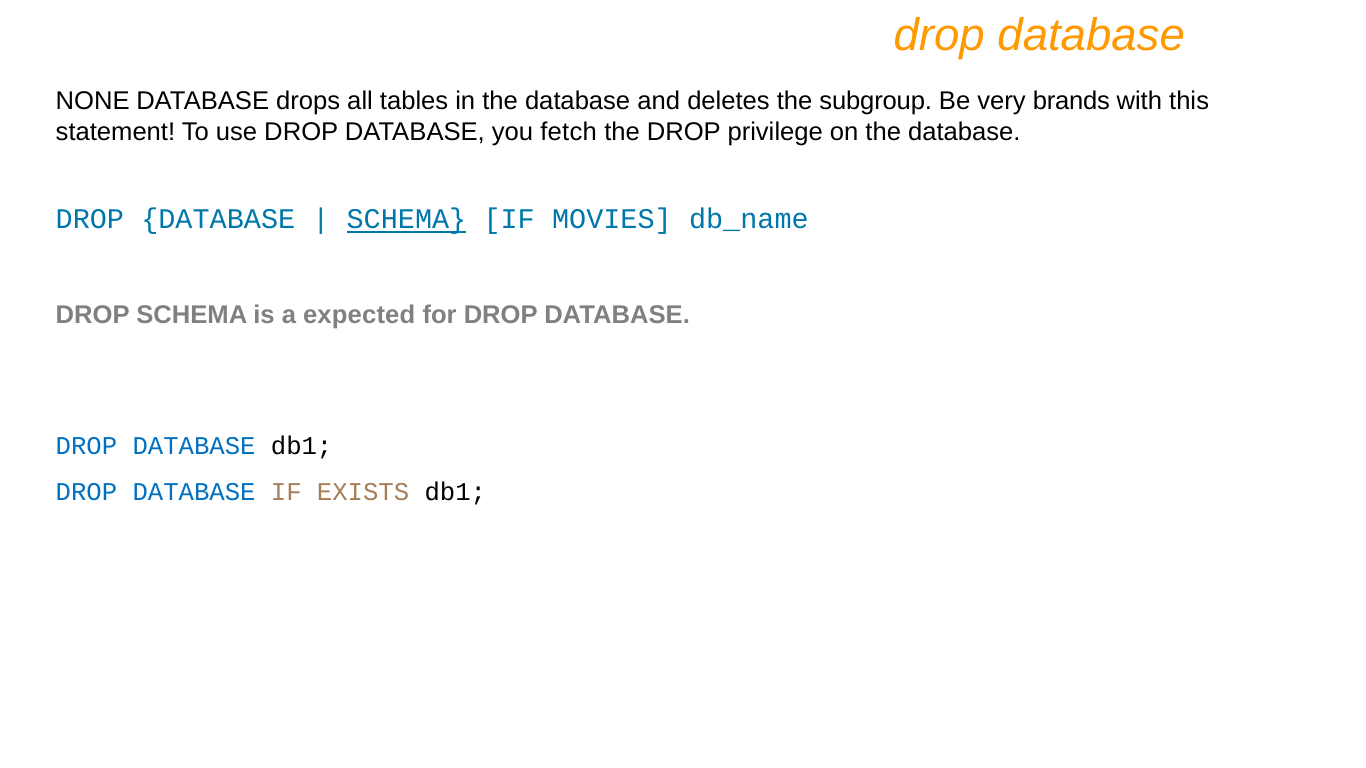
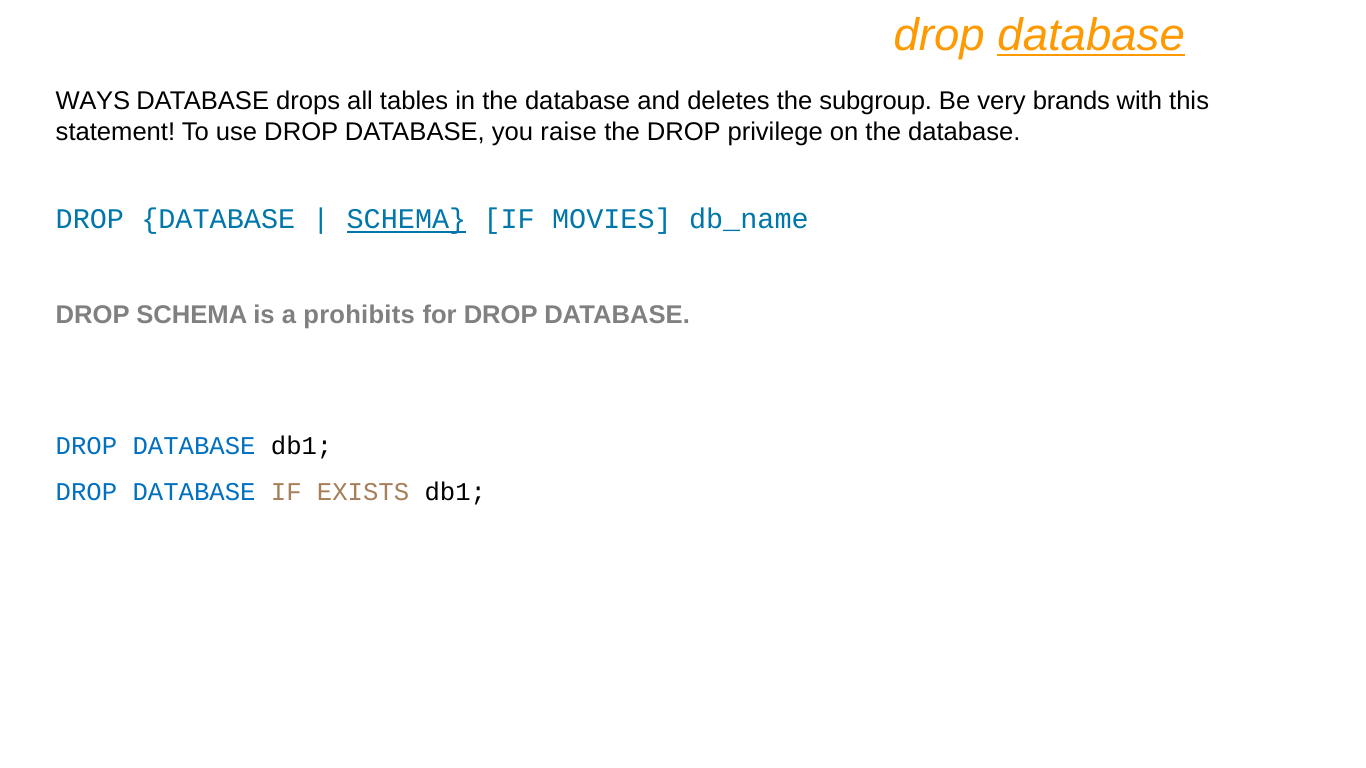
database underline: none -> present (1091, 36)
NONE: NONE -> WAYS (93, 101)
fetch: fetch -> raise (569, 132)
expected: expected -> prohibits (359, 315)
